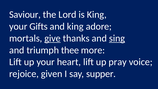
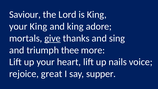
your Gifts: Gifts -> King (38, 26)
sing underline: present -> none (117, 38)
pray: pray -> nails (118, 62)
given: given -> great (52, 74)
